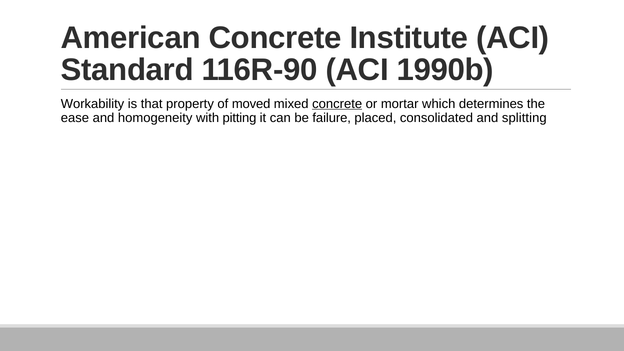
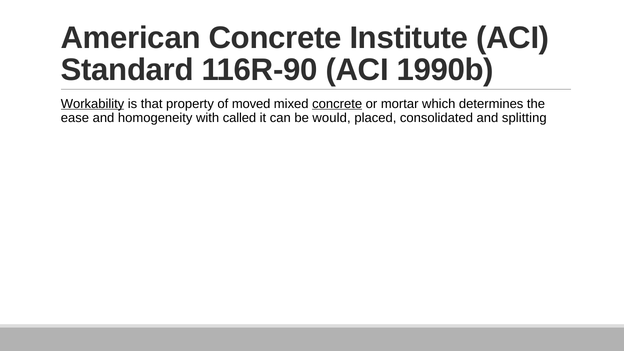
Workability underline: none -> present (93, 104)
pitting: pitting -> called (239, 118)
failure: failure -> would (332, 118)
